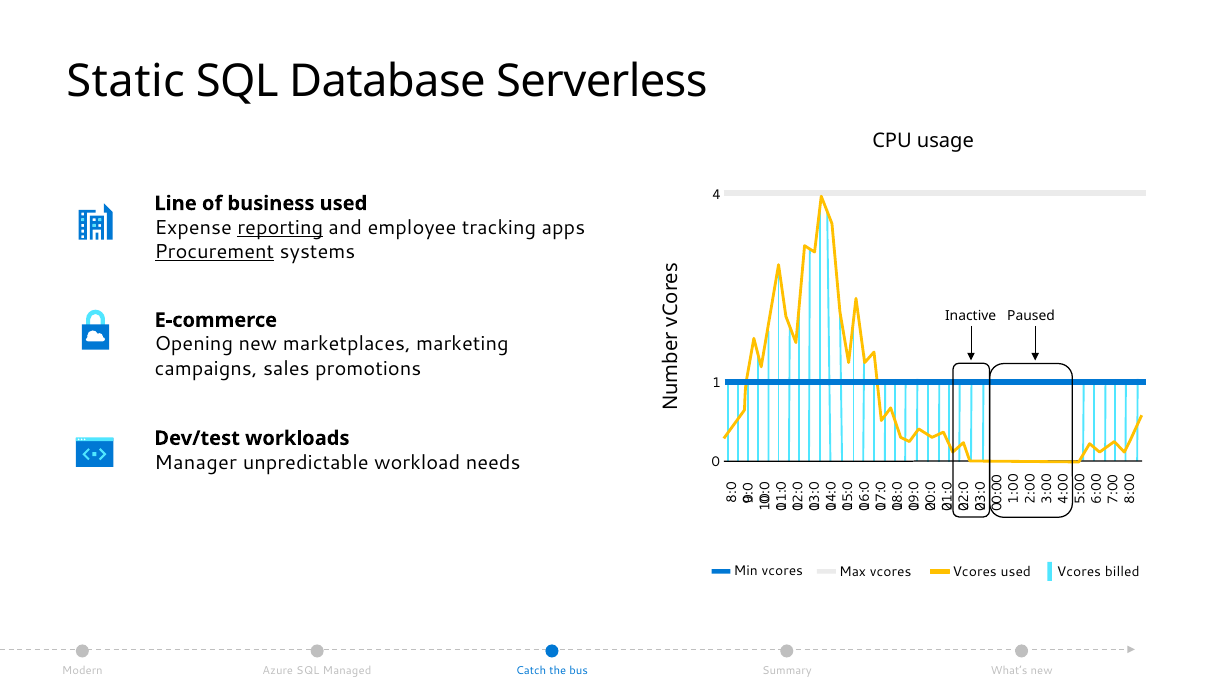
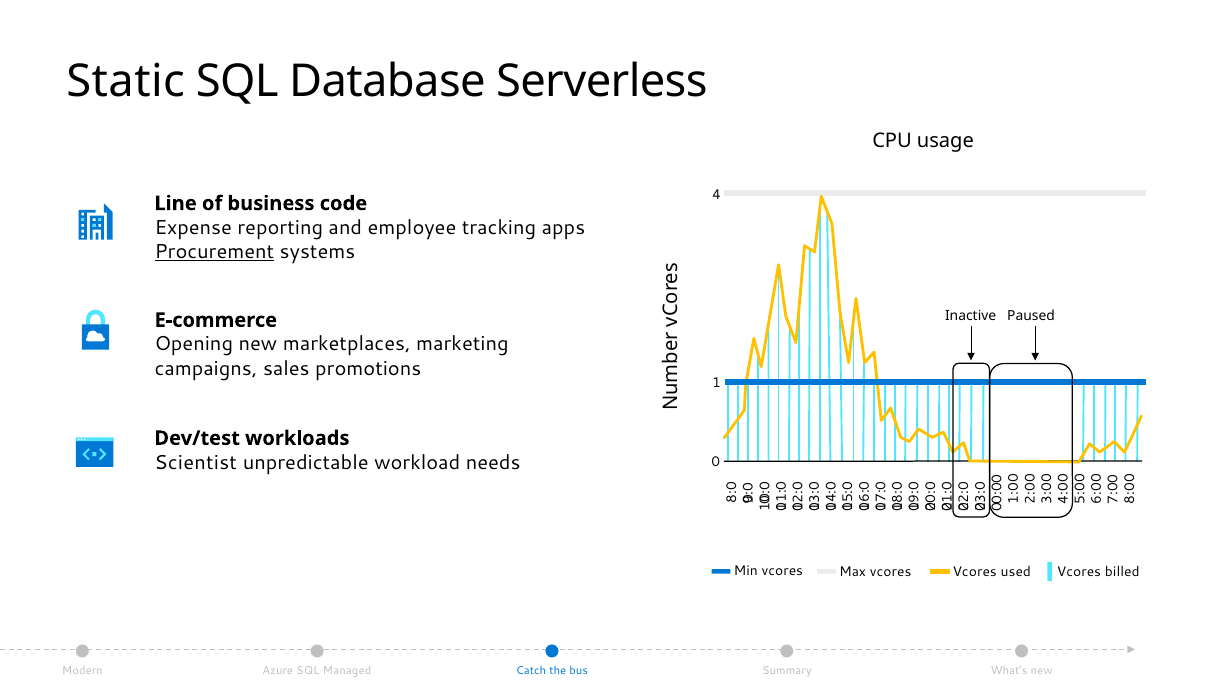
business used: used -> code (343, 203)
reporting underline: present -> none (280, 228)
Manager: Manager -> Scientist (196, 462)
